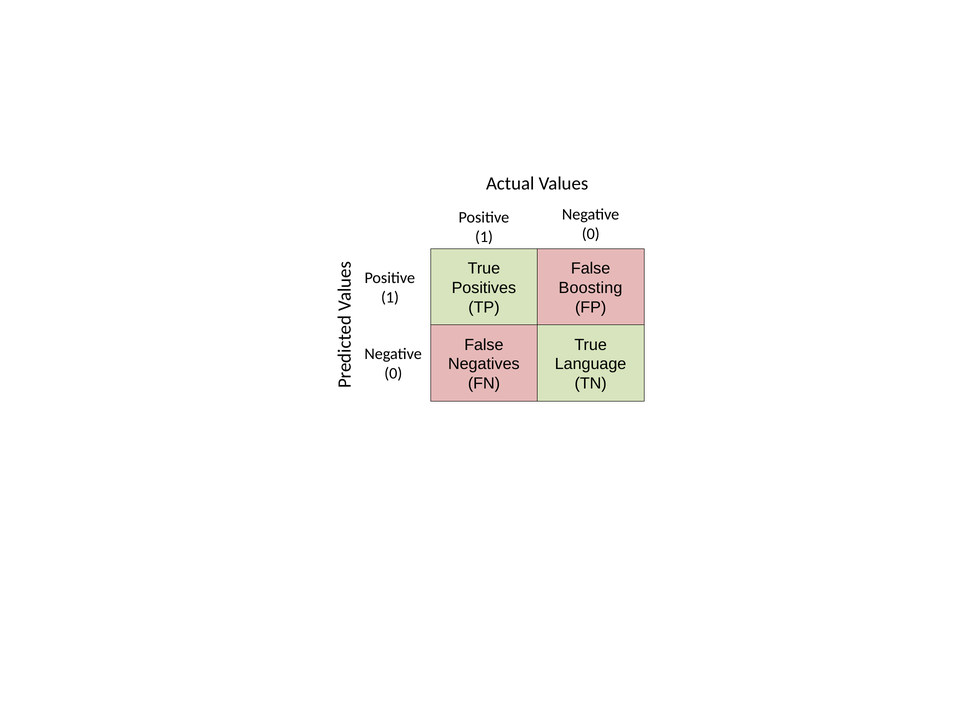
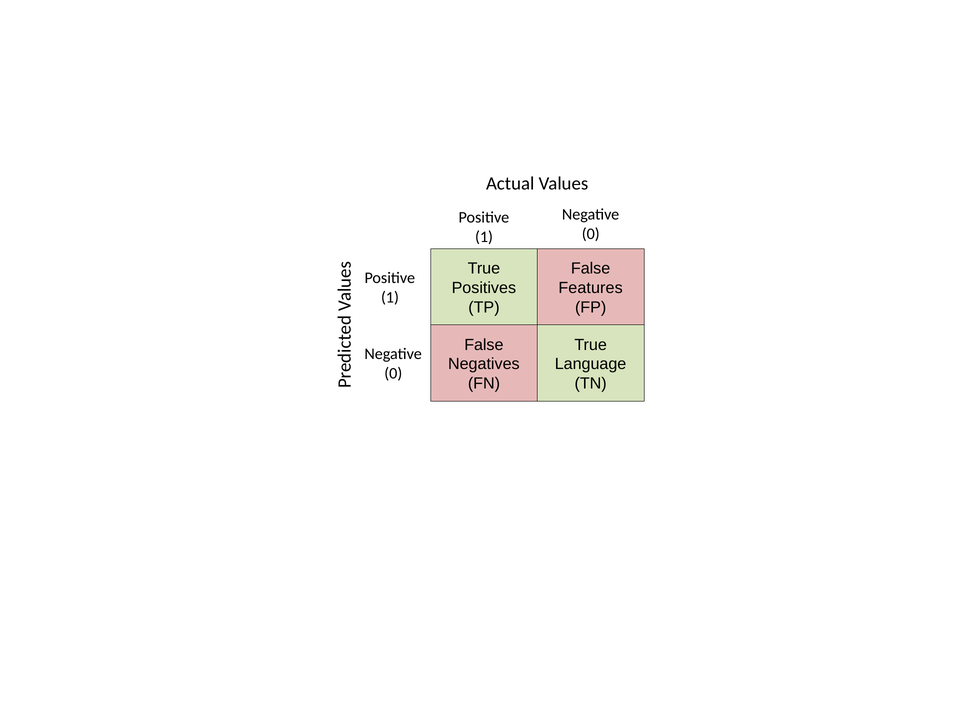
Boosting: Boosting -> Features (591, 288)
